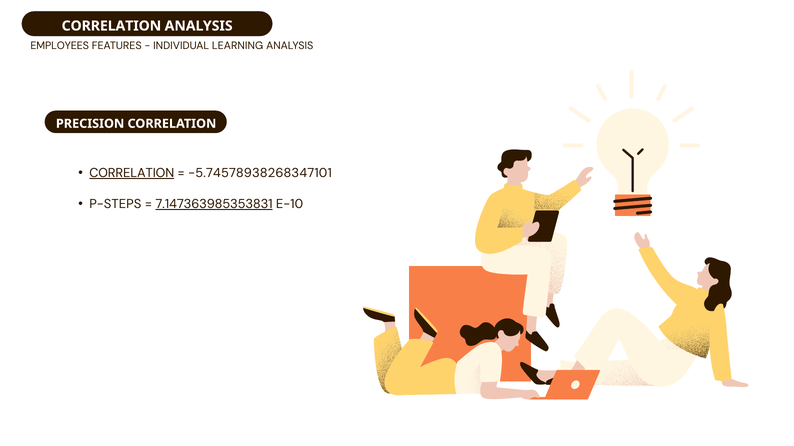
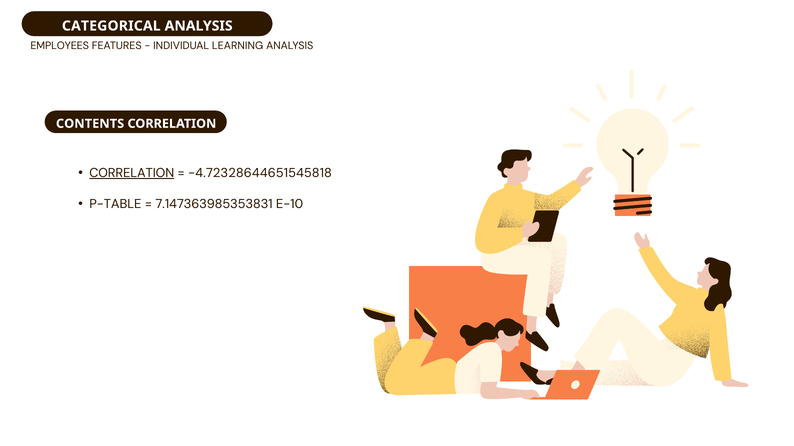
CORRELATION: CORRELATION -> CATEGORICAL (111, 26)
PRECISION: PRECISION -> CONTENTS (90, 124)
-5.74578938268347101: -5.74578938268347101 -> -4.72328644651545818 (260, 173)
P-STEPS: P-STEPS -> P-TABLE (115, 204)
7.147363985353831 underline: present -> none (214, 204)
